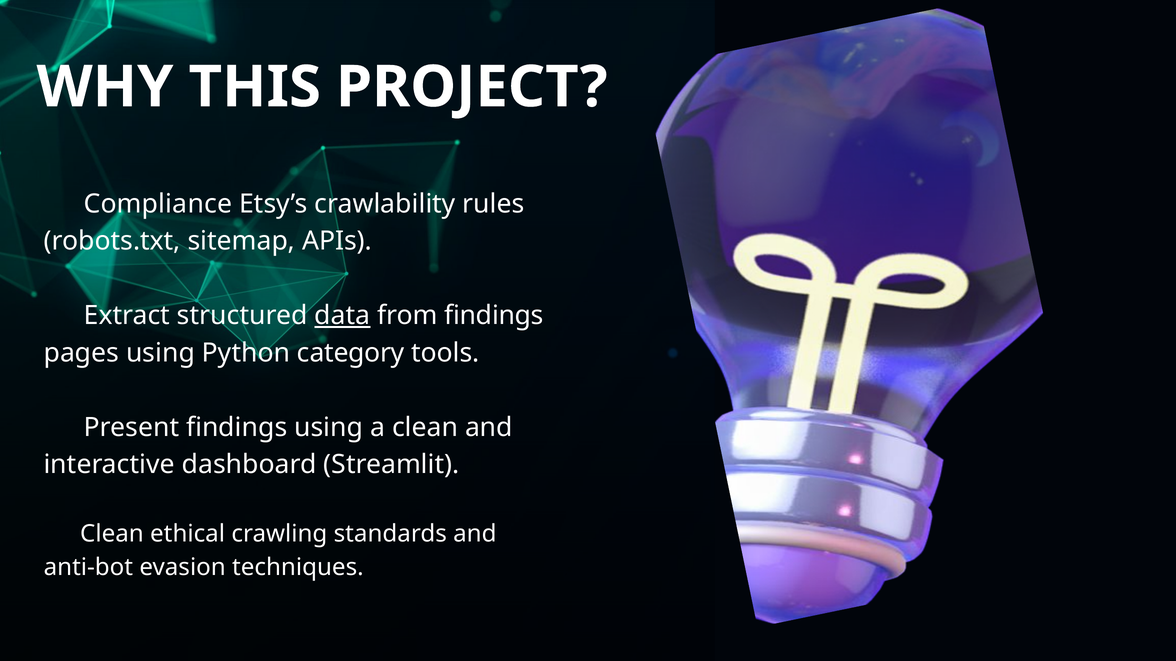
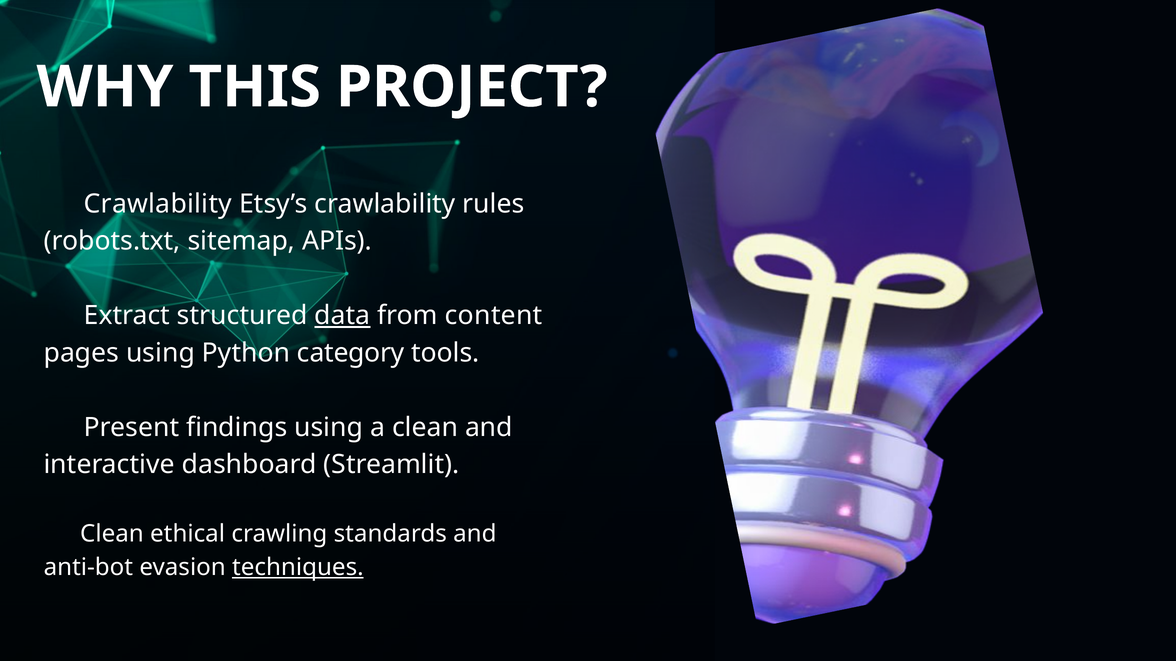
Compliance: Compliance -> Crawlability (158, 204)
from findings: findings -> content (494, 316)
techniques underline: none -> present (298, 568)
